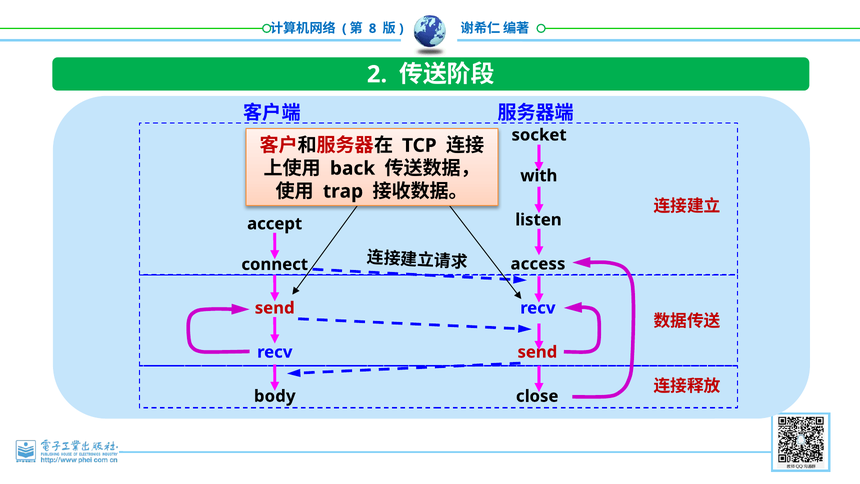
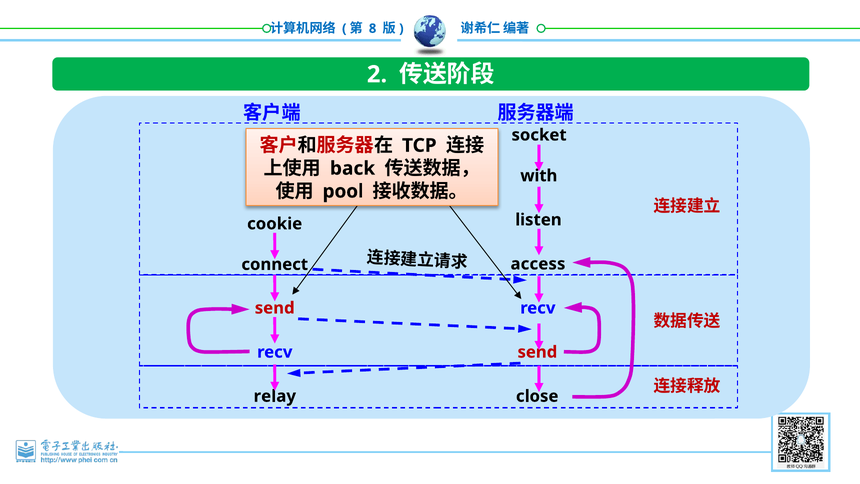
trap: trap -> pool (343, 191)
accept: accept -> cookie (275, 224)
body: body -> relay (275, 396)
